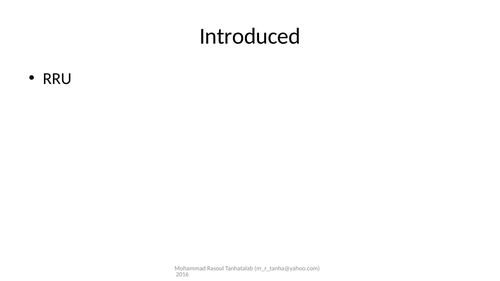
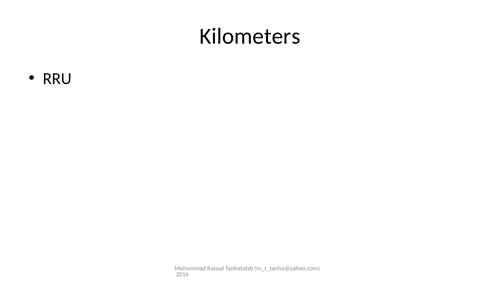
Introduced: Introduced -> Kilometers (250, 36)
